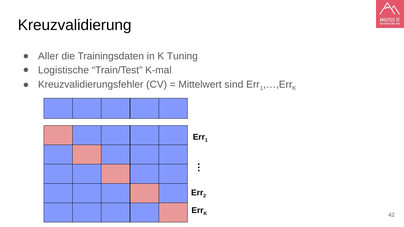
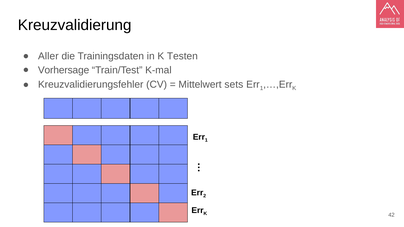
Tuning: Tuning -> Testen (182, 56)
Logistische: Logistische -> Vorhersage (64, 70)
sind: sind -> sets (234, 84)
